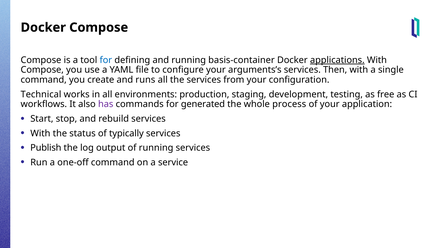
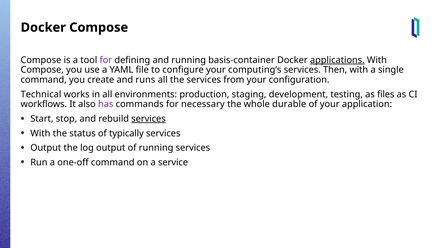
for colour: blue -> purple (106, 60)
arguments’s: arguments’s -> computing’s (255, 70)
free: free -> files (386, 94)
generated: generated -> necessary (203, 104)
process: process -> durable (289, 104)
services underline: none -> present (148, 119)
Publish: Publish -> Output (46, 148)
